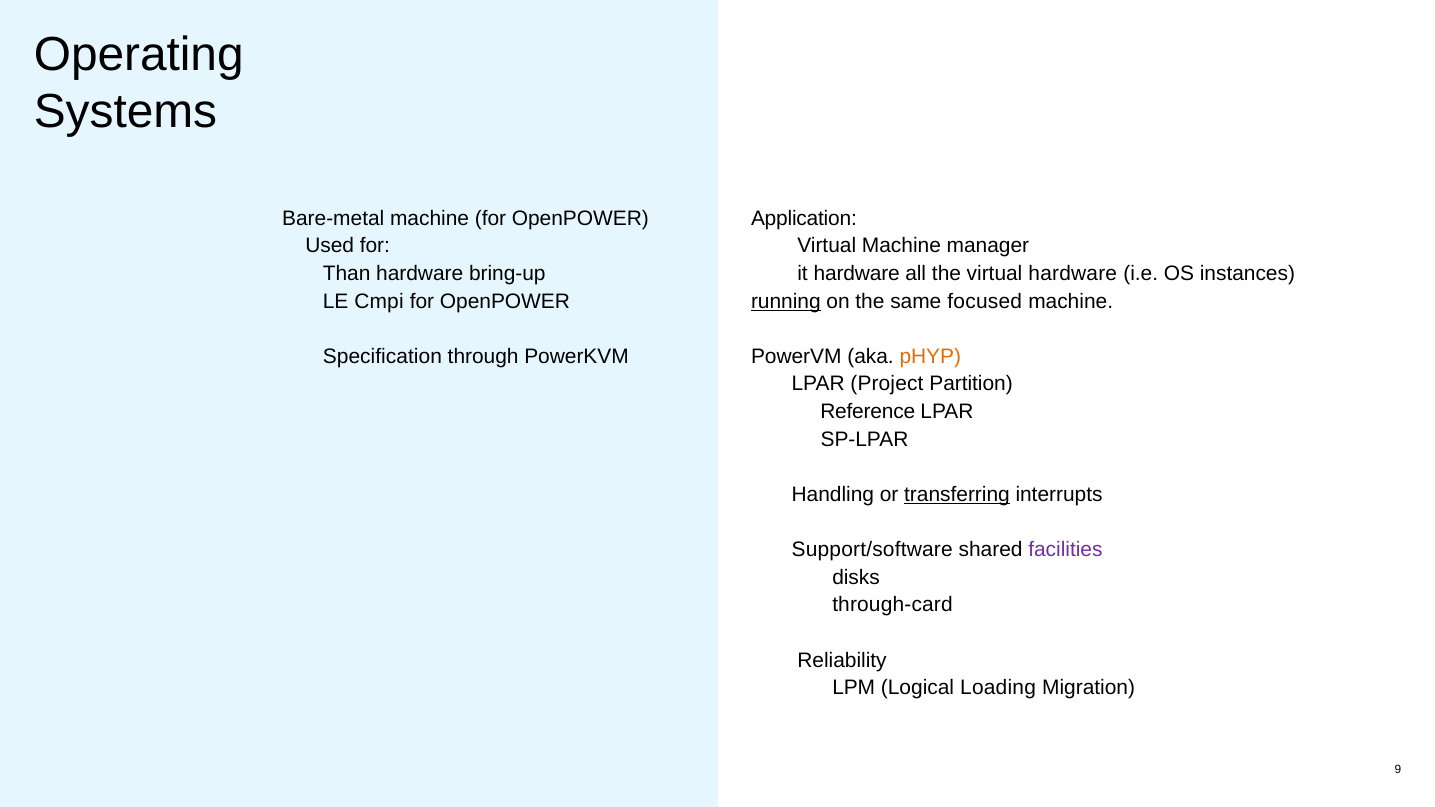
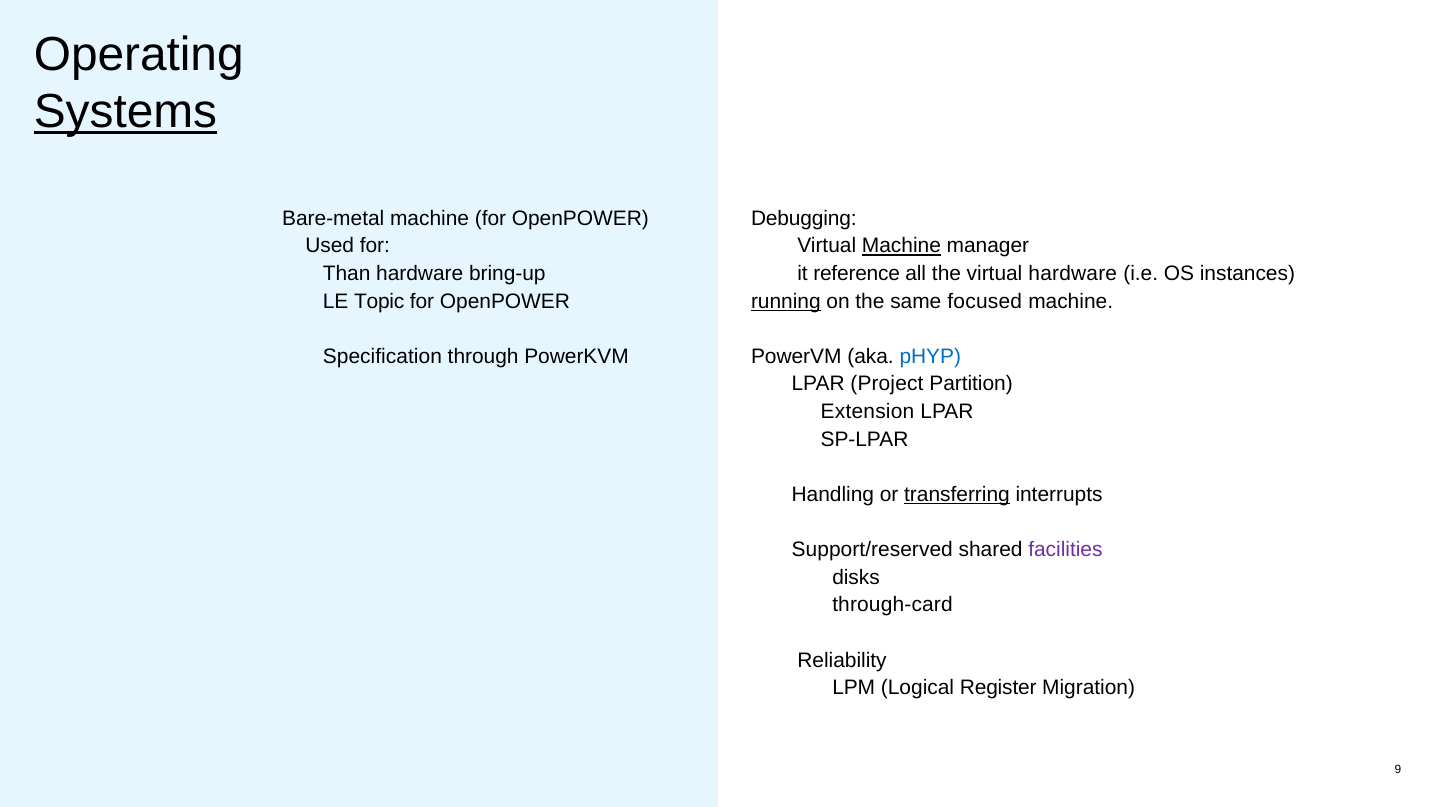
Systems underline: none -> present (126, 112)
Application: Application -> Debugging (804, 218)
Machine underline: none -> present (901, 246)
it hardware: hardware -> reference (857, 274)
Cmpi: Cmpi -> Topic (379, 301)
pHYP colour: orange -> blue (930, 356)
Reference: Reference -> Extension (868, 412)
Support/software: Support/software -> Support/reserved (872, 550)
Loading: Loading -> Register (998, 688)
